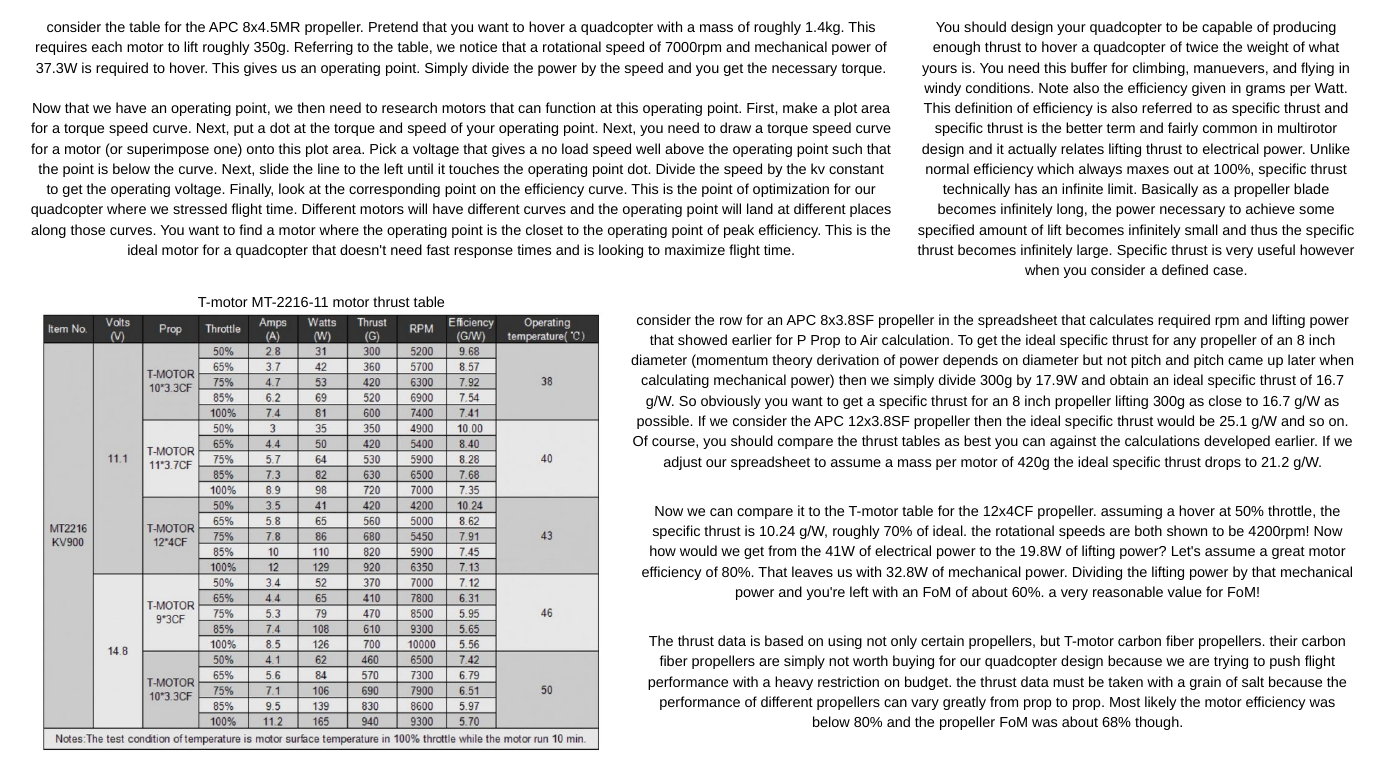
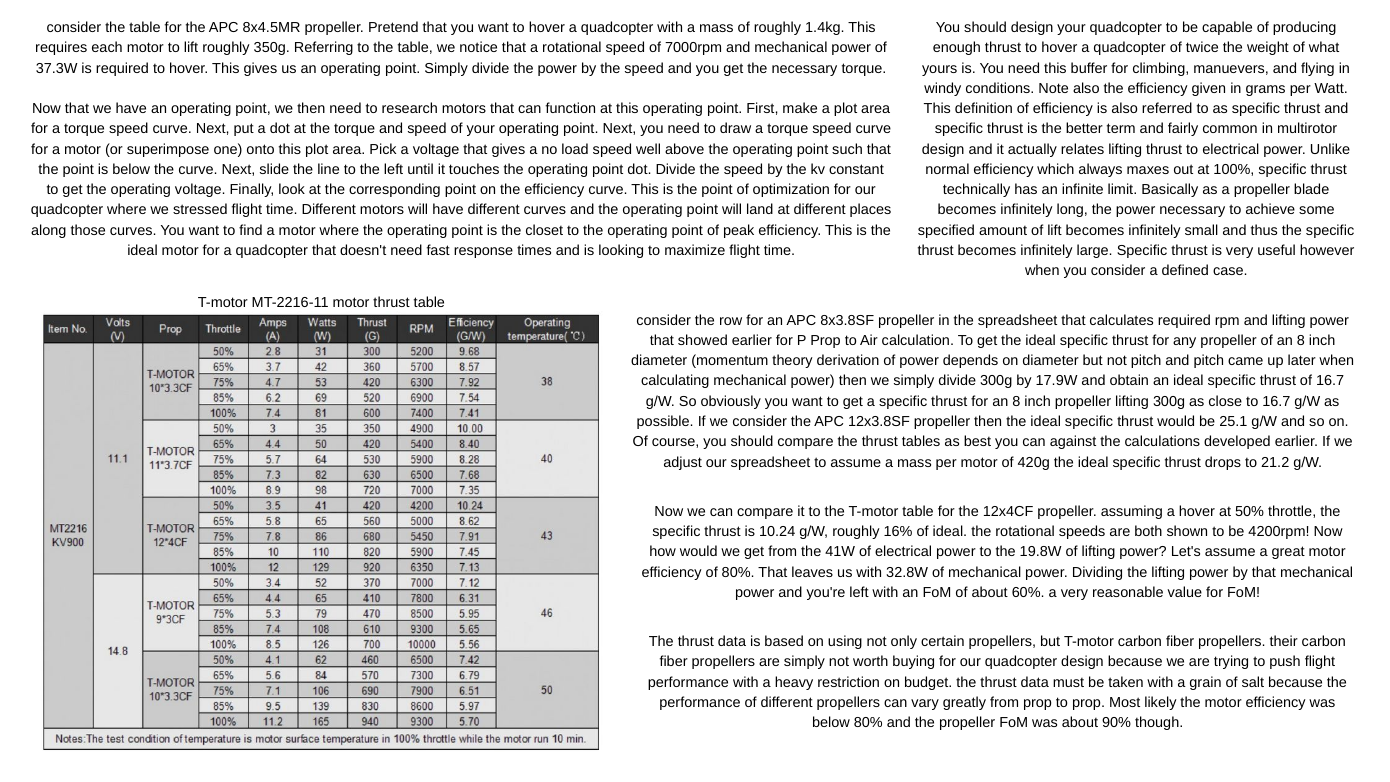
70%: 70% -> 16% (898, 532)
68%: 68% -> 90% (1117, 723)
